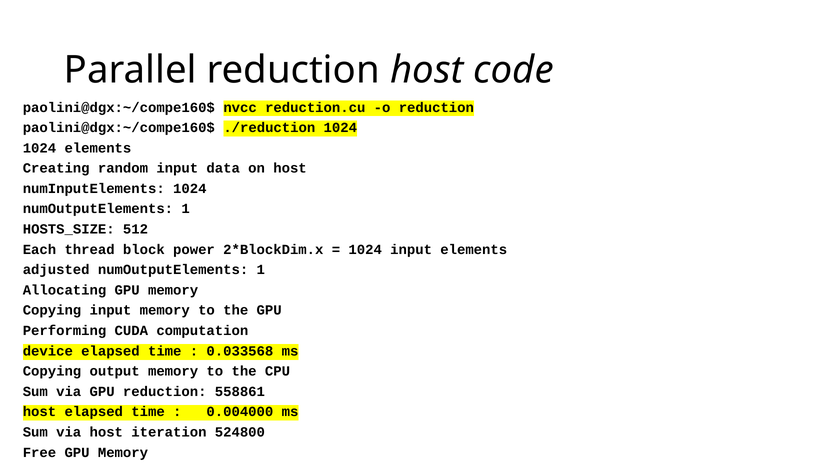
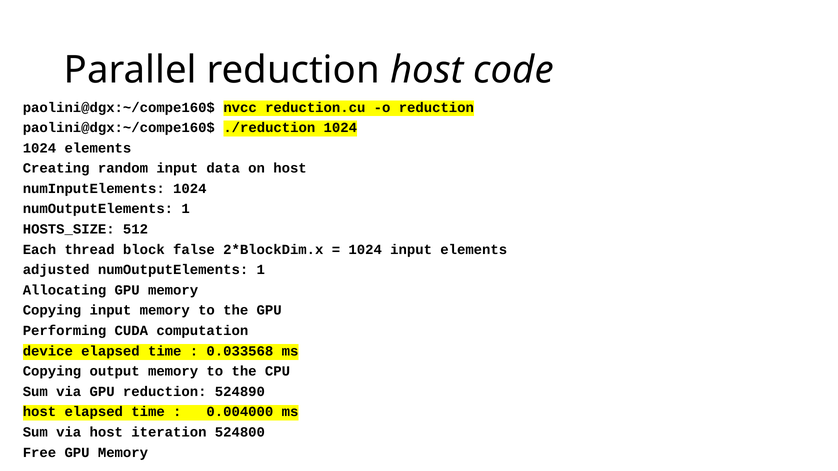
power: power -> false (194, 250)
558861: 558861 -> 524890 (240, 392)
